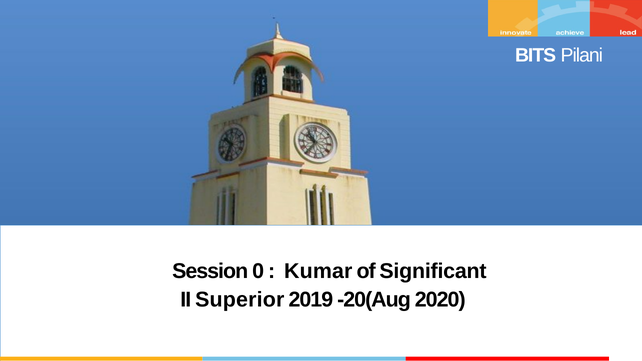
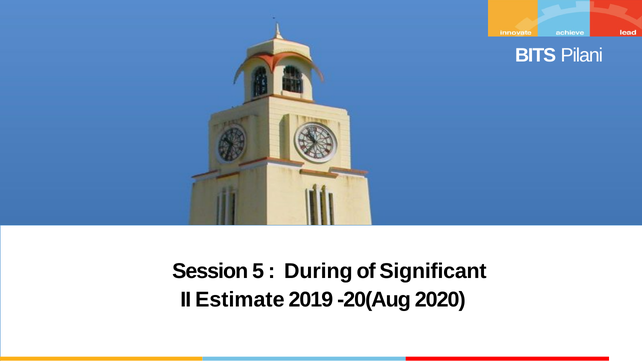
0: 0 -> 5 (258, 271)
Kumar: Kumar -> During (318, 271)
Superior: Superior -> Estimate (240, 300)
